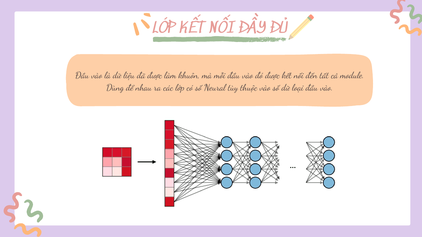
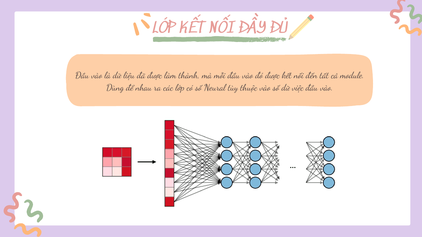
khuôn: khuôn -> thành (189, 75)
loại: loại -> việc (298, 88)
